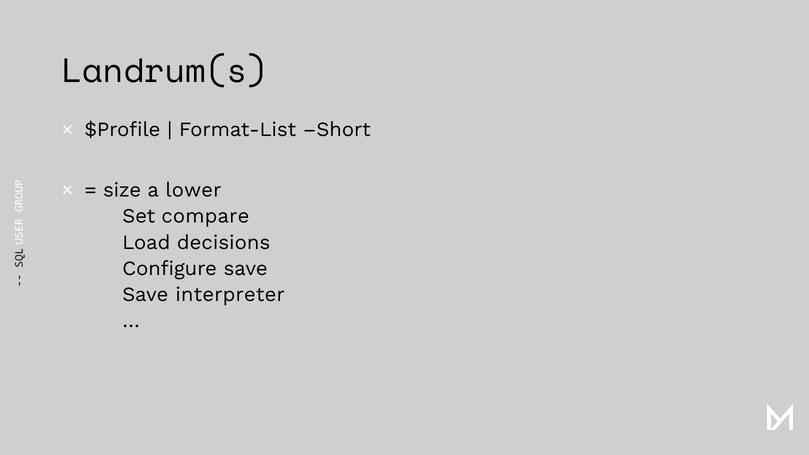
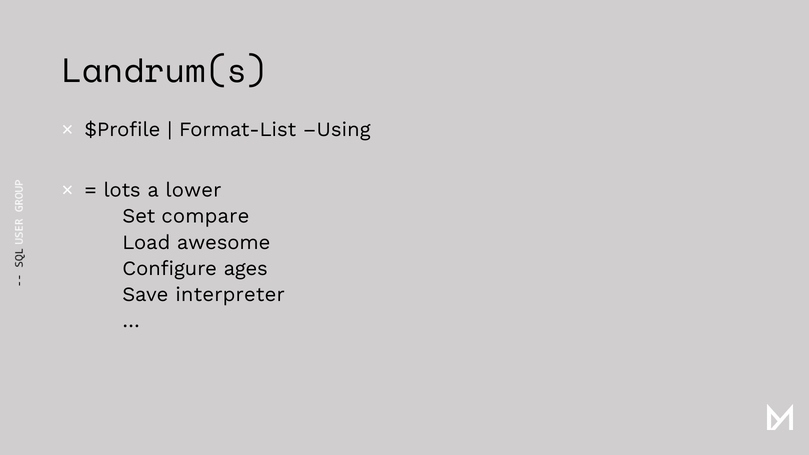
Short: Short -> Using (337, 130)
size: size -> lots (122, 190)
decisions: decisions -> awesome (224, 242)
Configure save: save -> ages (246, 268)
